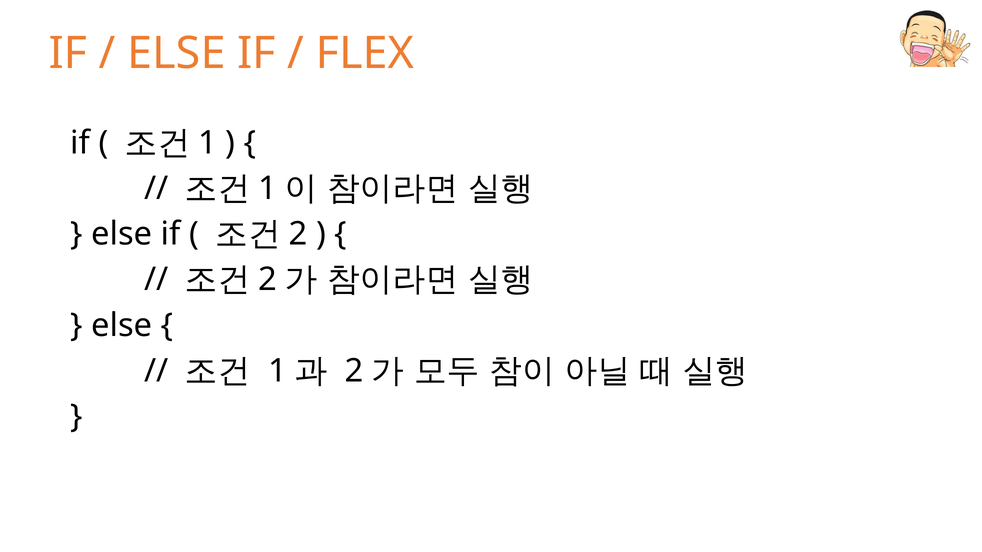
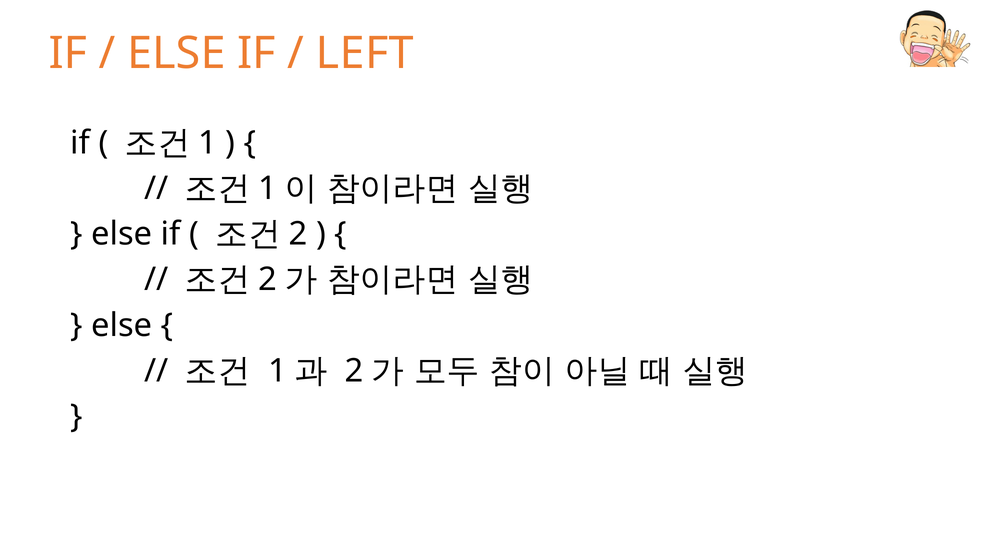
FLEX: FLEX -> LEFT (365, 53)
